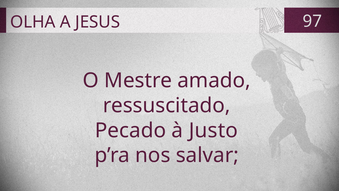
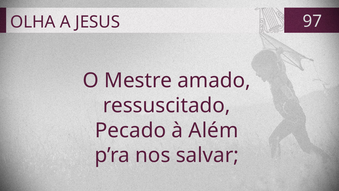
Justo: Justo -> Além (213, 130)
